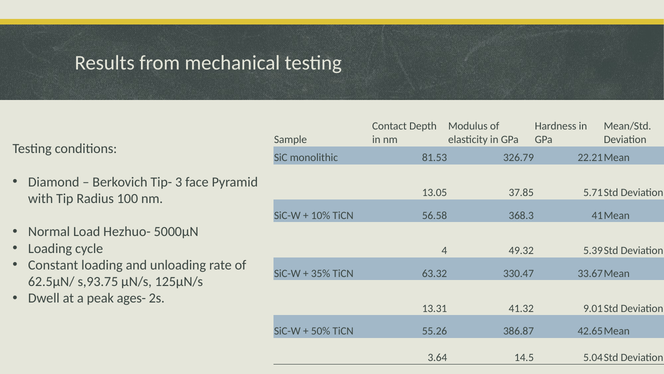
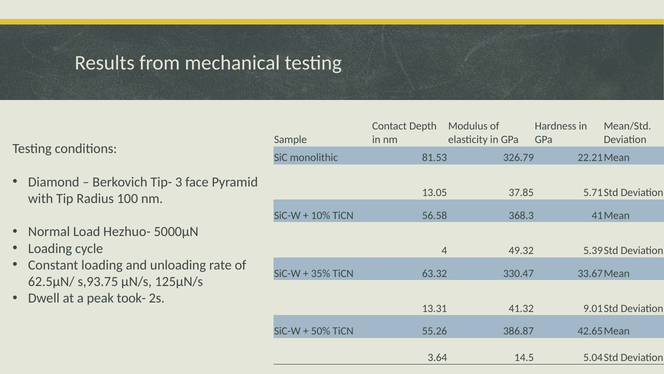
ages-: ages- -> took- (131, 298)
